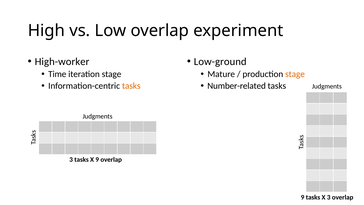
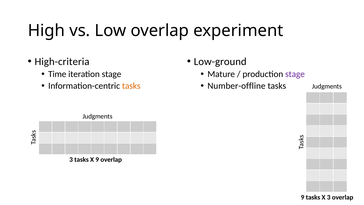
High-worker: High-worker -> High-criteria (62, 62)
stage colour: orange -> purple (295, 74)
Number-related: Number-related -> Number-offline (236, 86)
